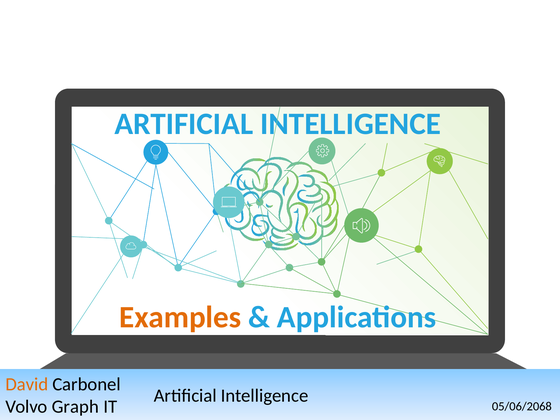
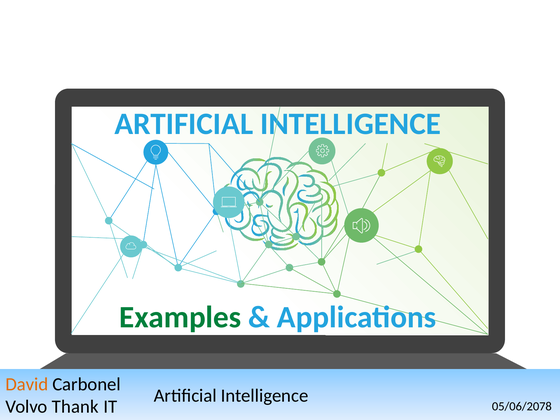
Examples colour: orange -> green (180, 317)
Graph: Graph -> Thank (75, 407)
05/06/2068: 05/06/2068 -> 05/06/2078 (522, 407)
